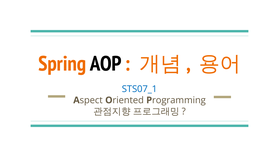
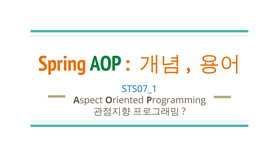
AOP colour: black -> green (106, 64)
